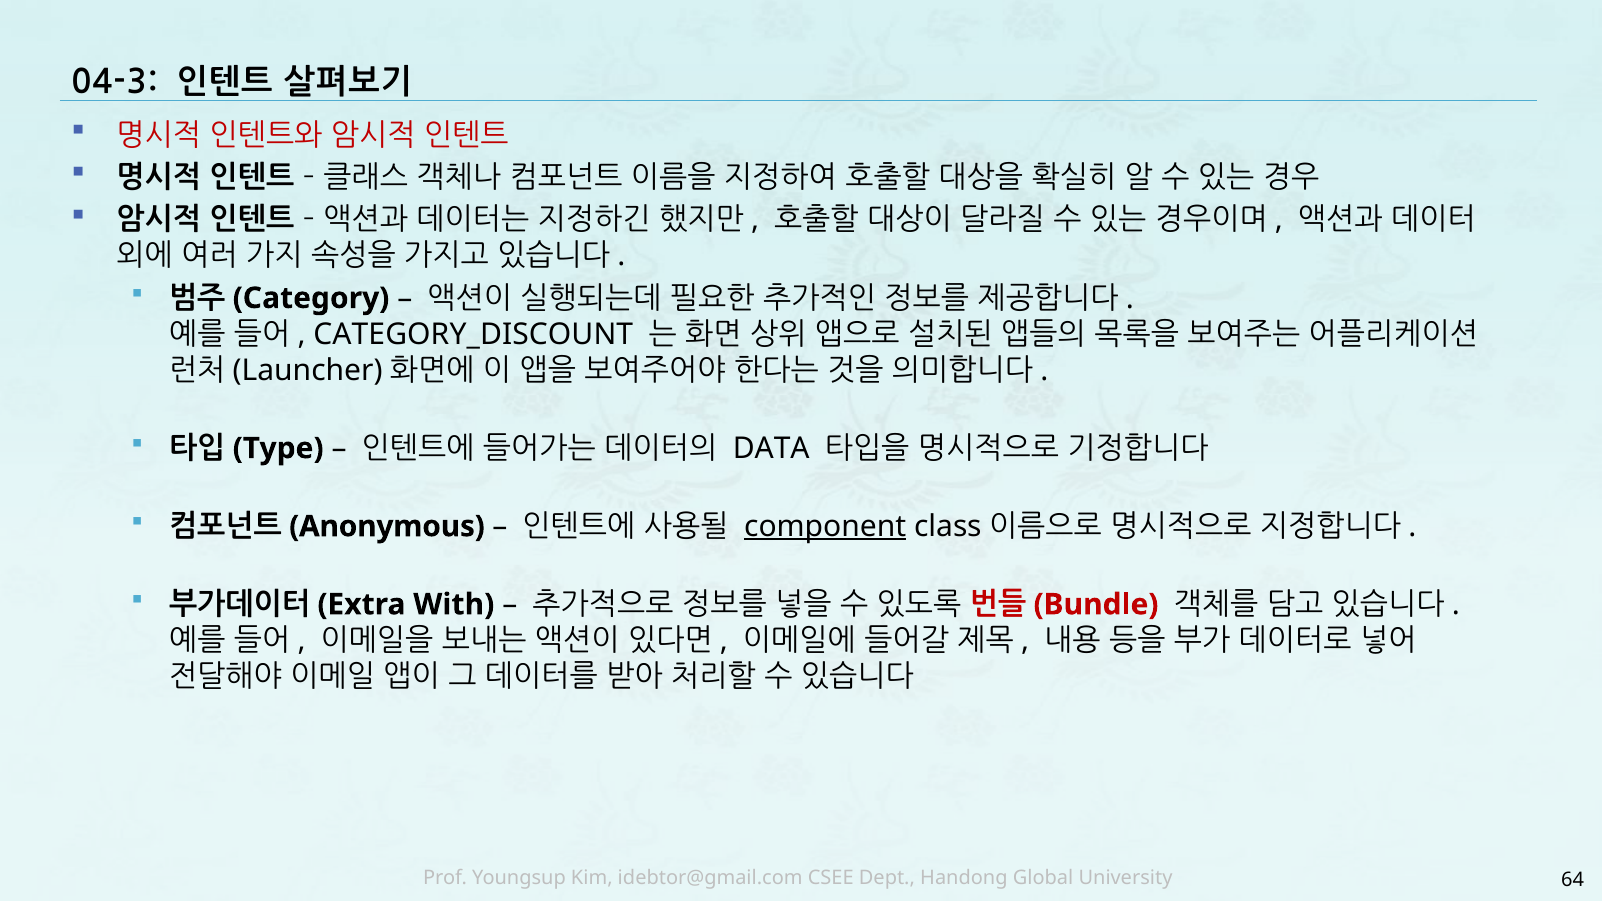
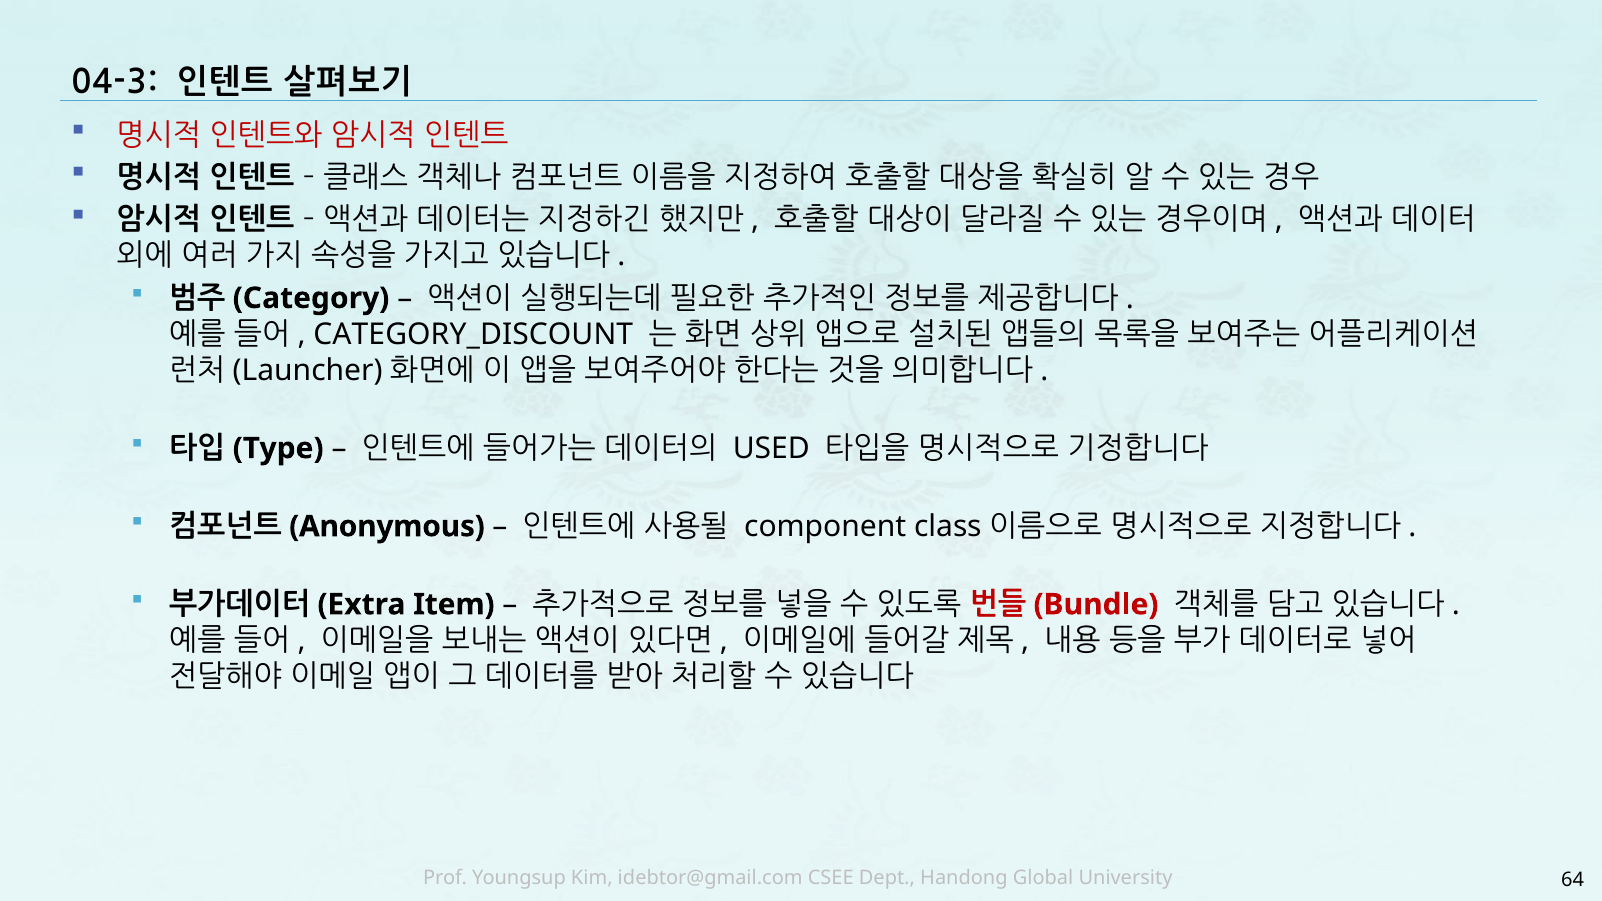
DATA: DATA -> USED (771, 448)
component underline: present -> none (825, 526)
With: With -> Item (454, 605)
